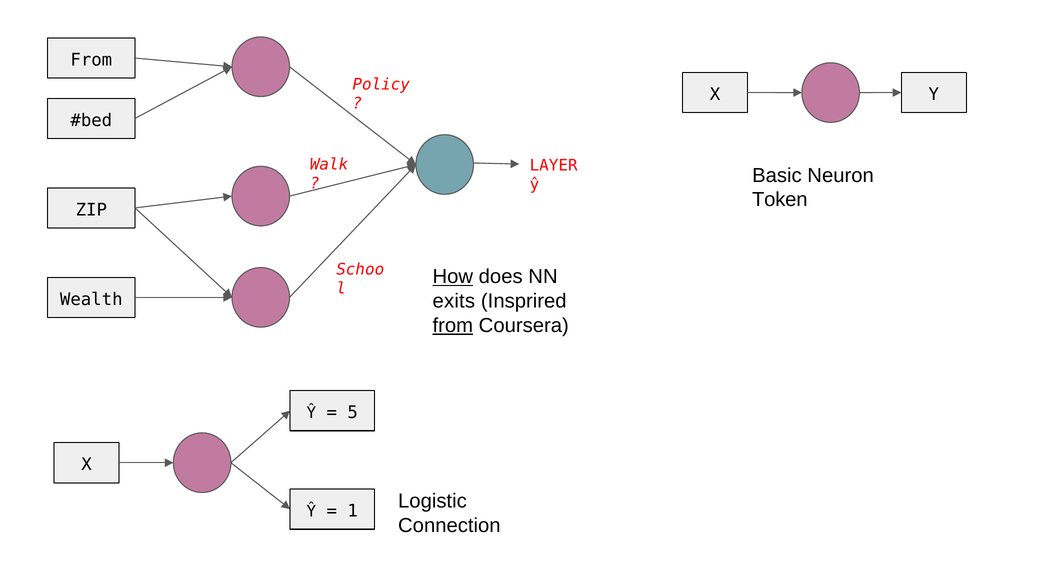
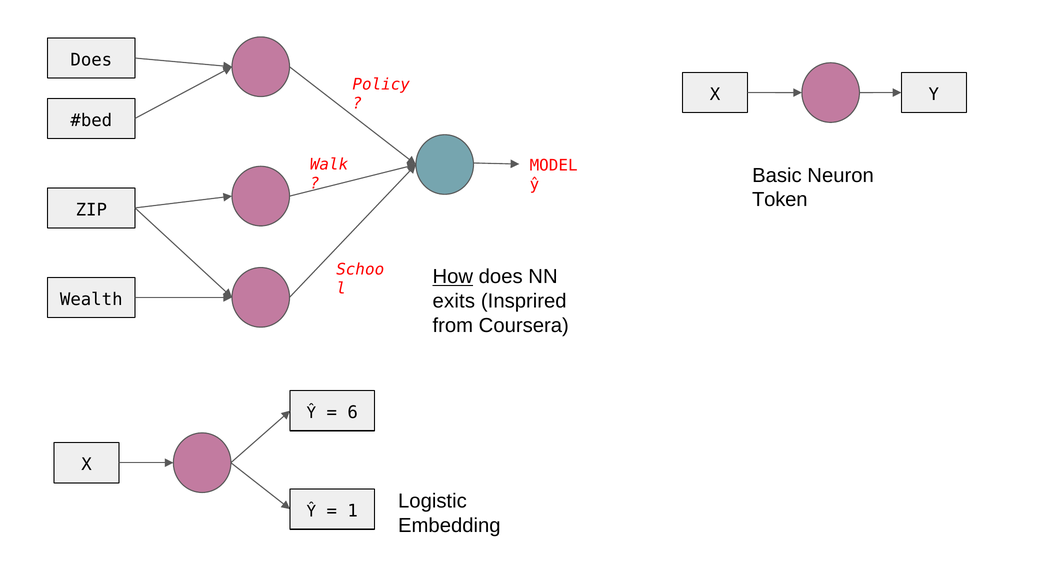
From: From -> Does (91, 60)
LAYER: LAYER -> MODEL (554, 166)
from underline: present -> none (453, 326)
5: 5 -> 6 (353, 413)
Connection: Connection -> Embedding (449, 526)
